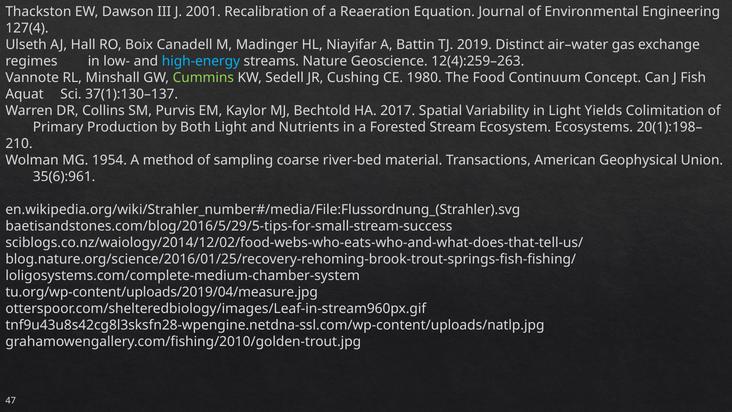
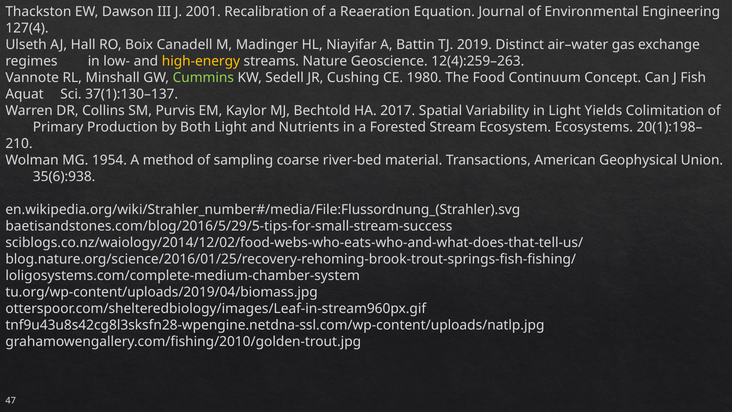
high-energy colour: light blue -> yellow (201, 61)
35(6):961: 35(6):961 -> 35(6):938 (64, 177)
tu.org/wp-content/uploads/2019/04/measure.jpg: tu.org/wp-content/uploads/2019/04/measure.jpg -> tu.org/wp-content/uploads/2019/04/biomass.jpg (162, 292)
